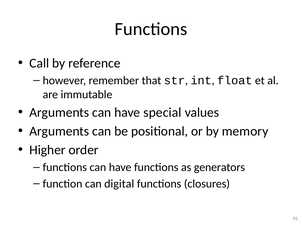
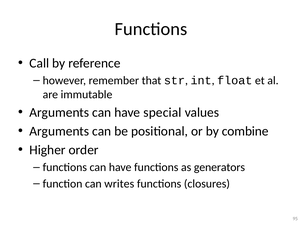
memory: memory -> combine (245, 132)
digital: digital -> writes (119, 184)
